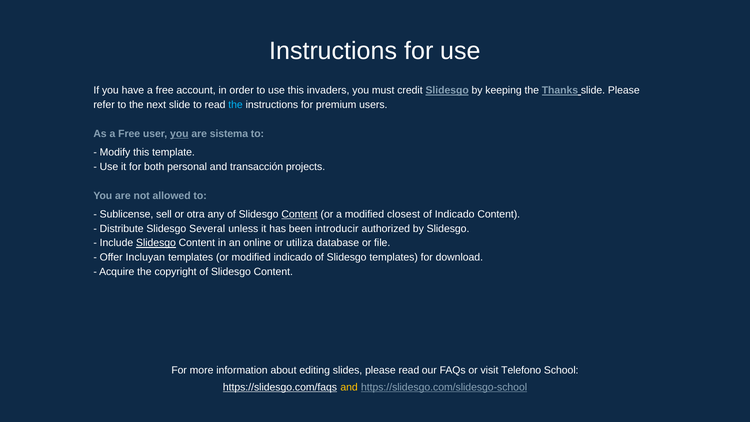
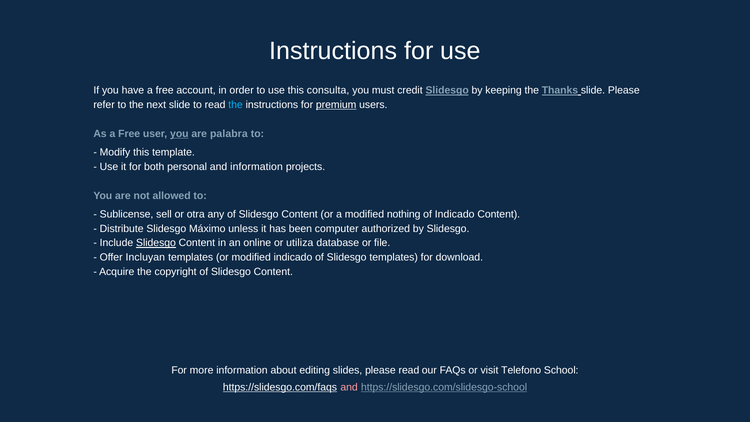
invaders: invaders -> consulta (328, 90)
premium underline: none -> present (336, 105)
sistema: sistema -> palabra (229, 134)
and transacción: transacción -> information (257, 167)
Content underline: present -> none (300, 214)
closest: closest -> nothing (404, 214)
Several: Several -> Máximo (207, 229)
introducir: introducir -> computer (337, 229)
and colour: yellow -> pink (349, 387)
